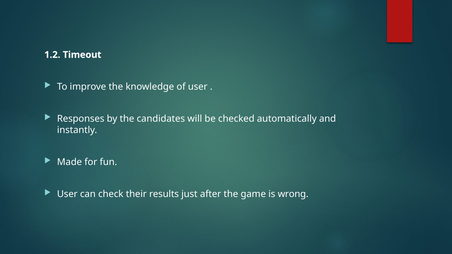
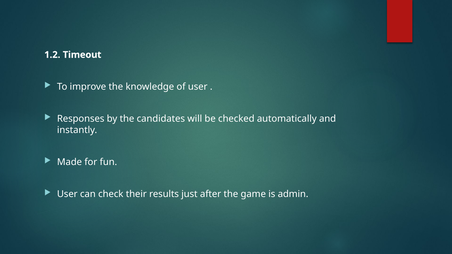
wrong: wrong -> admin (293, 194)
